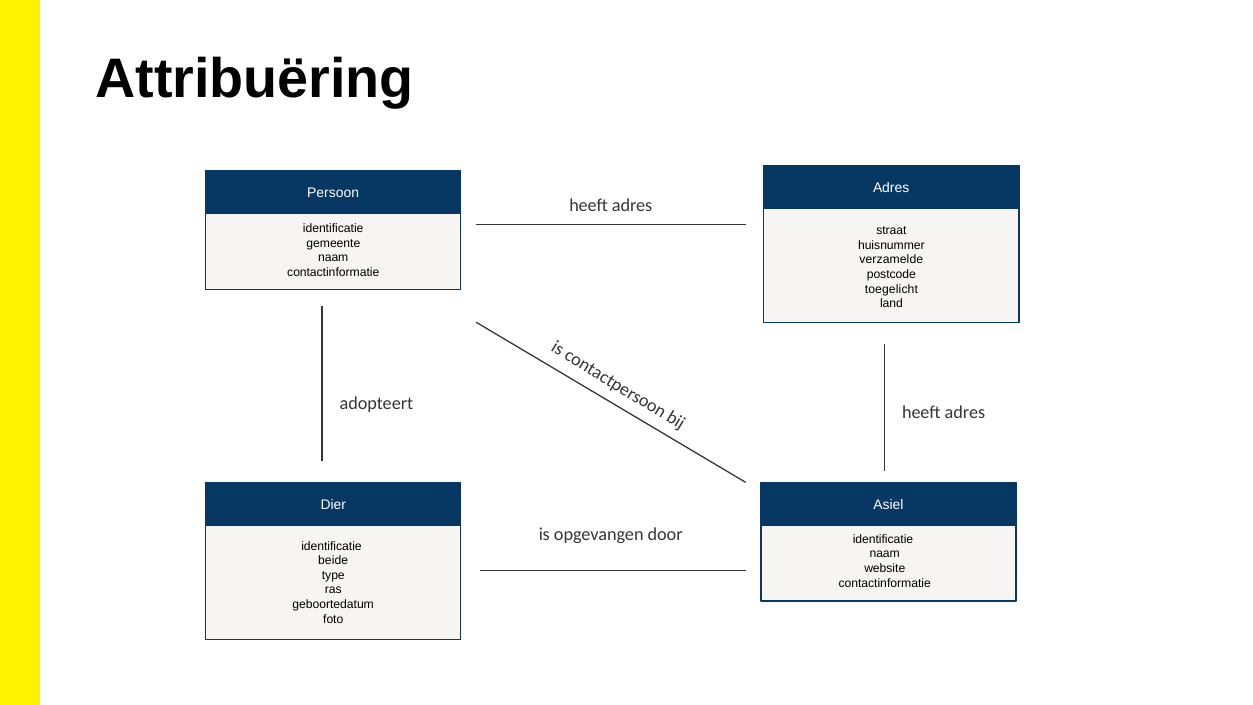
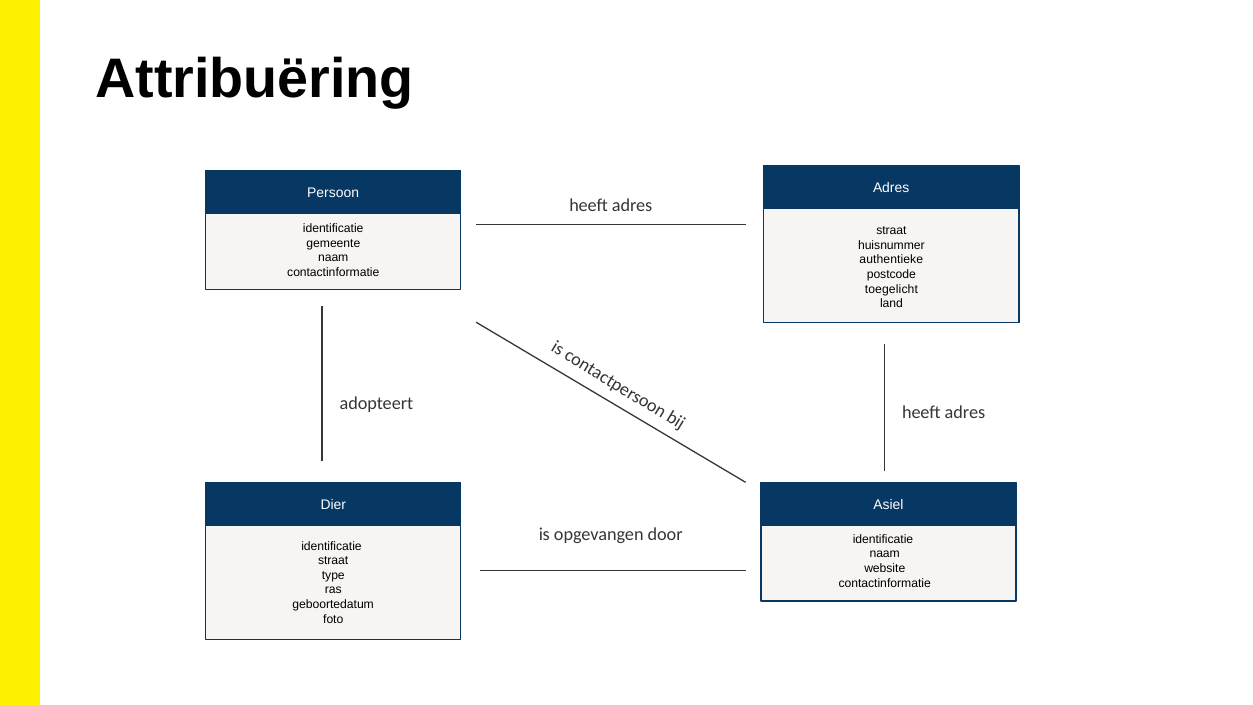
verzamelde: verzamelde -> authentieke (891, 260)
beide: beide -> straat (333, 561)
